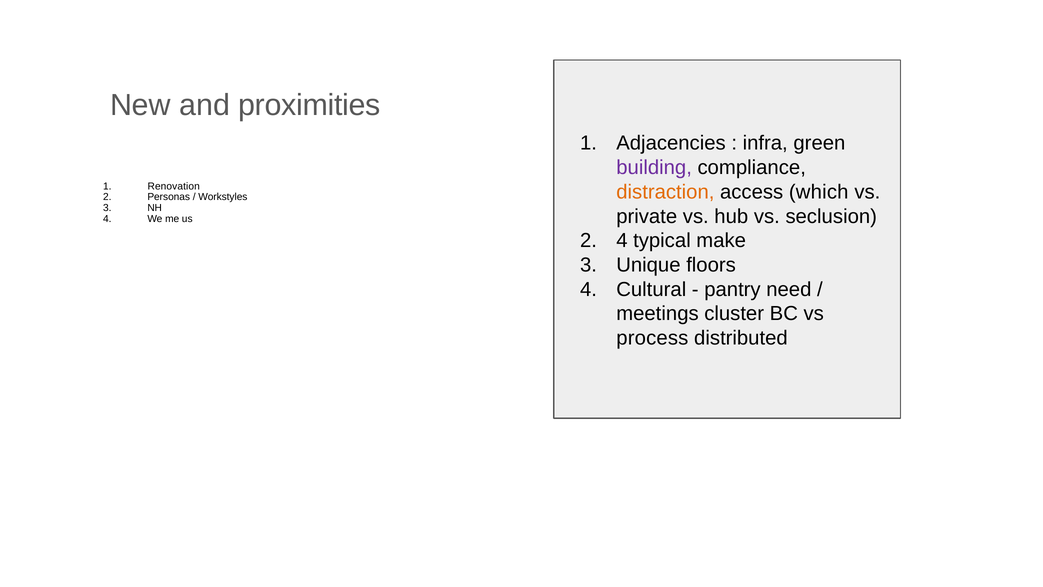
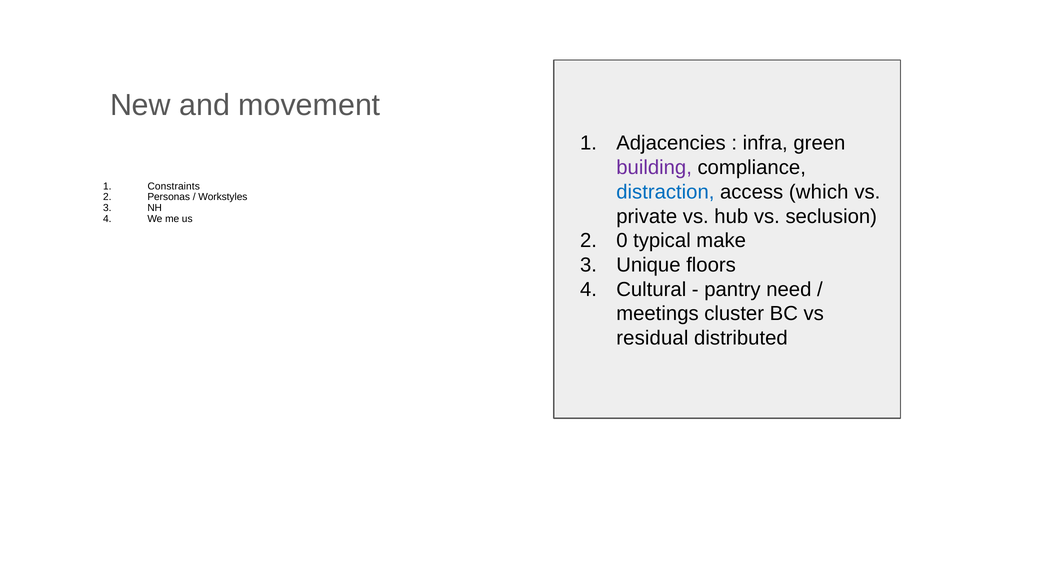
proximities: proximities -> movement (309, 105)
Renovation: Renovation -> Constraints (174, 186)
distraction colour: orange -> blue (665, 192)
4: 4 -> 0 (622, 241)
process: process -> residual (652, 338)
